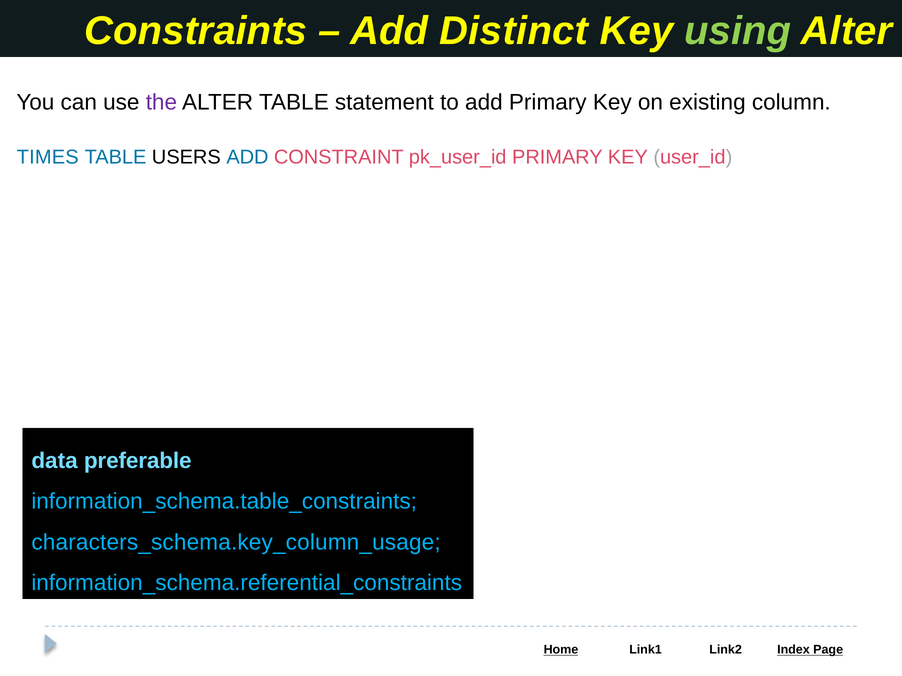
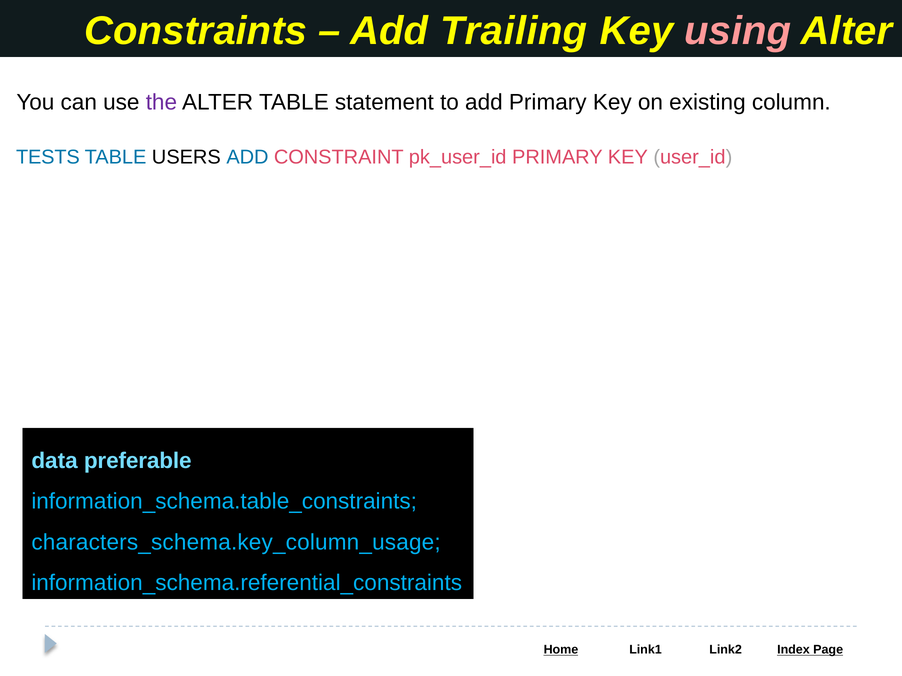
Distinct: Distinct -> Trailing (514, 31)
using colour: light green -> pink (738, 31)
TIMES: TIMES -> TESTS (48, 157)
